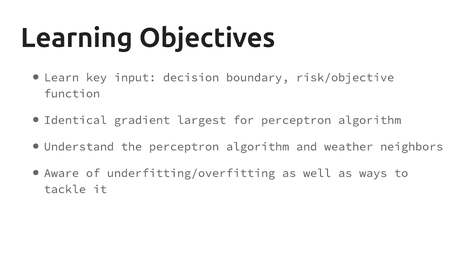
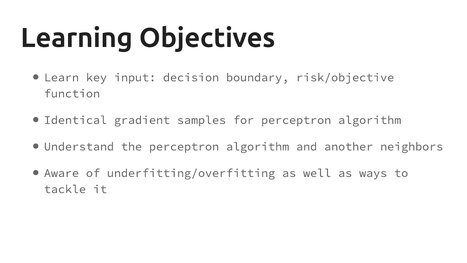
largest: largest -> samples (202, 120)
weather: weather -> another (349, 146)
